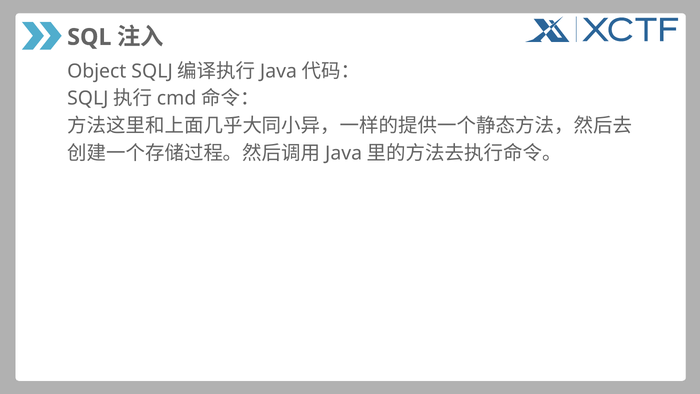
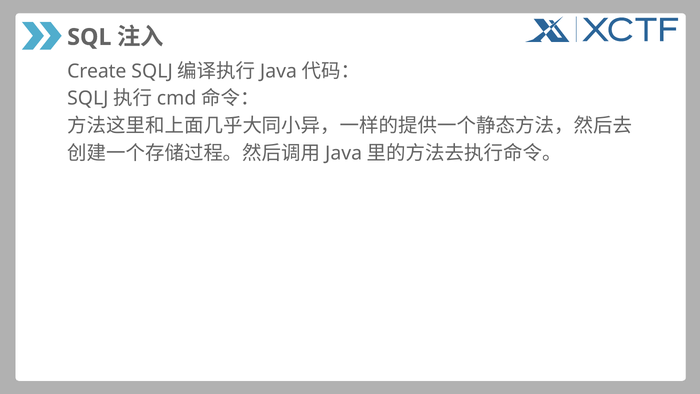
Object: Object -> Create (97, 71)
